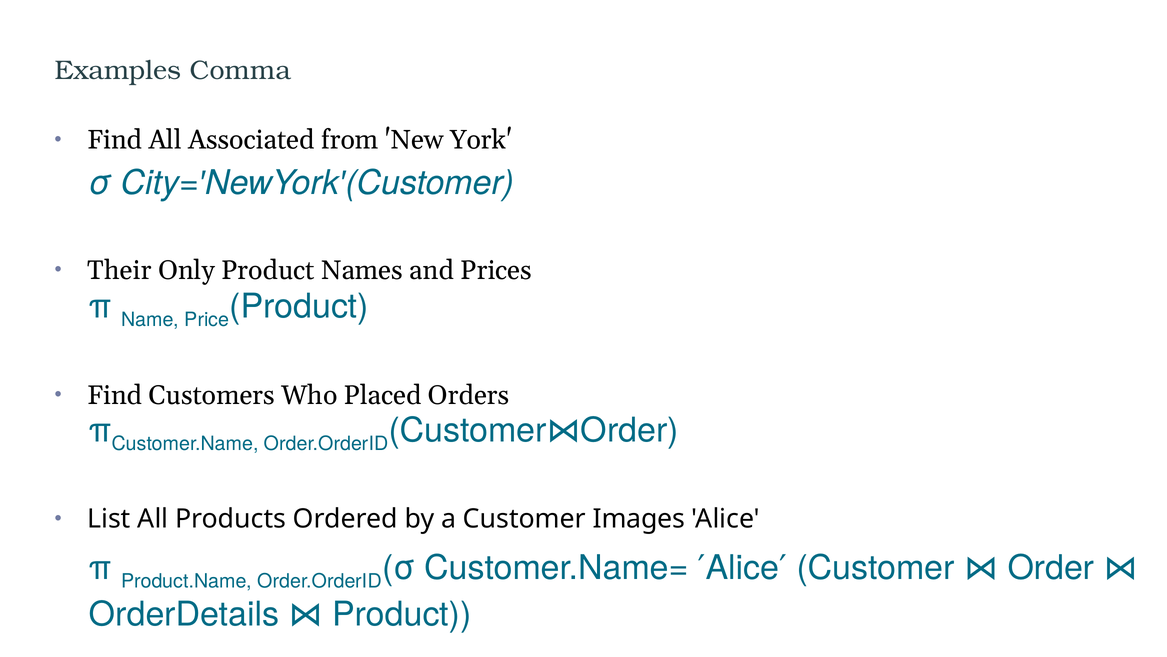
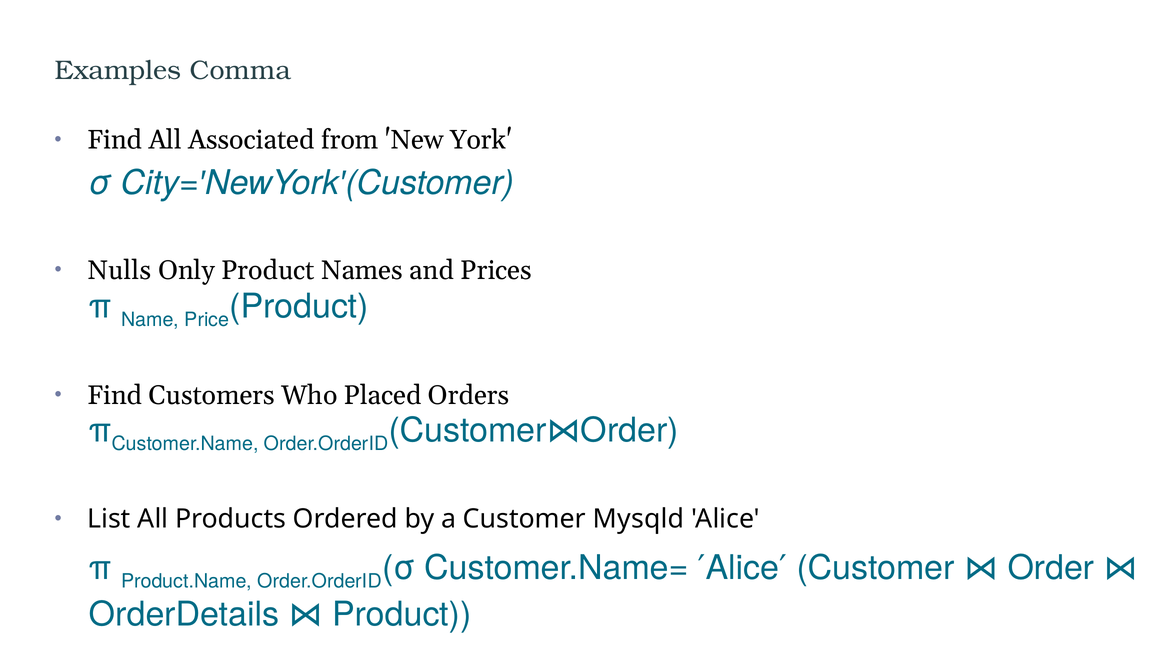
Their: Their -> Nulls (119, 270)
Images: Images -> Mysqld (639, 519)
